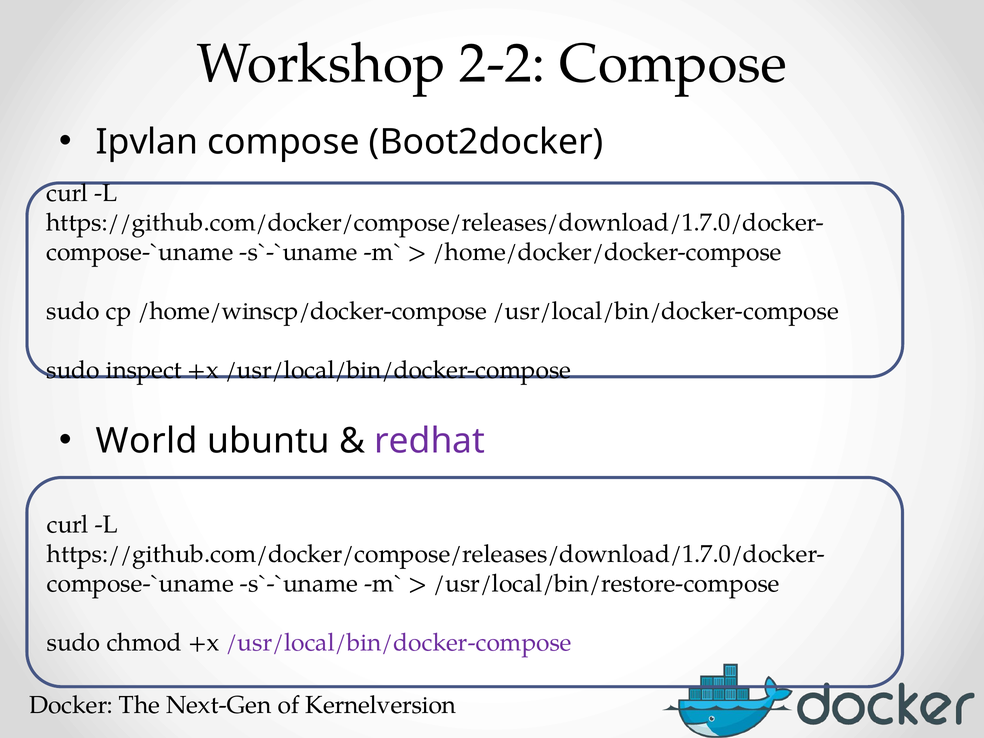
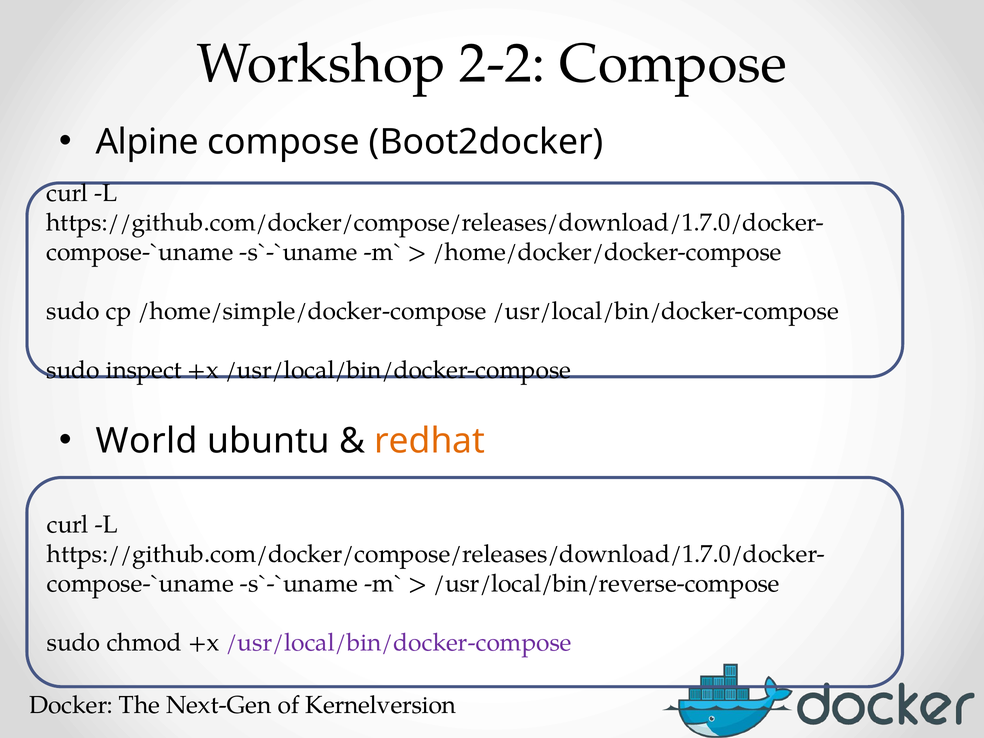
Ipvlan: Ipvlan -> Alpine (147, 142)
/home/winscp/docker-compose: /home/winscp/docker-compose -> /home/simple/docker-compose (312, 311)
redhat colour: purple -> orange (430, 441)
/usr/local/bin/restore-compose: /usr/local/bin/restore-compose -> /usr/local/bin/reverse-compose (607, 584)
